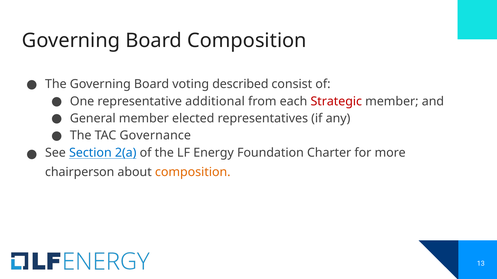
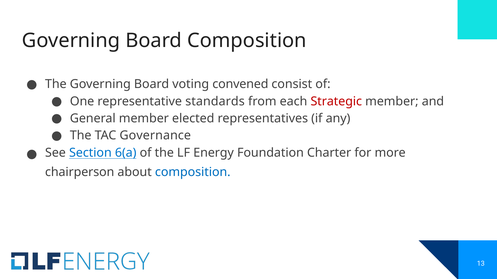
described: described -> convened (240, 84)
additional: additional -> standards (215, 102)
2(a: 2(a -> 6(a (126, 153)
composition colour: orange -> blue (193, 172)
